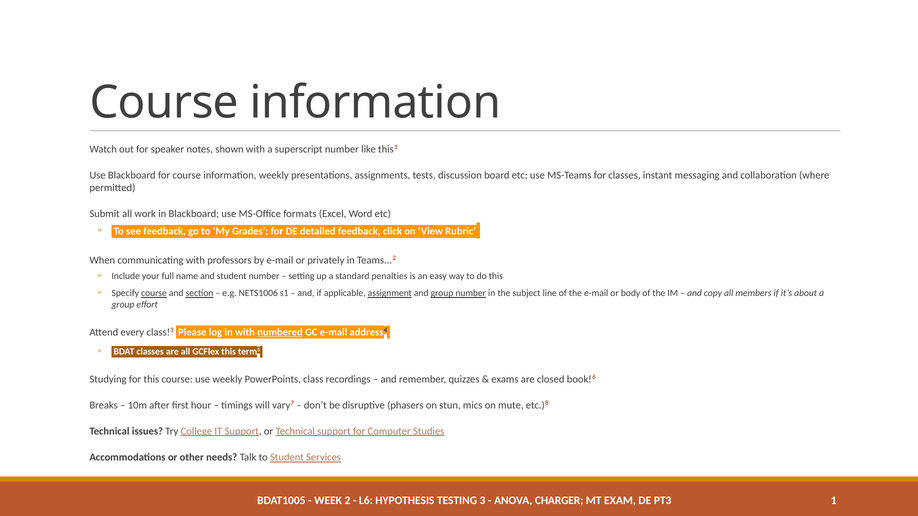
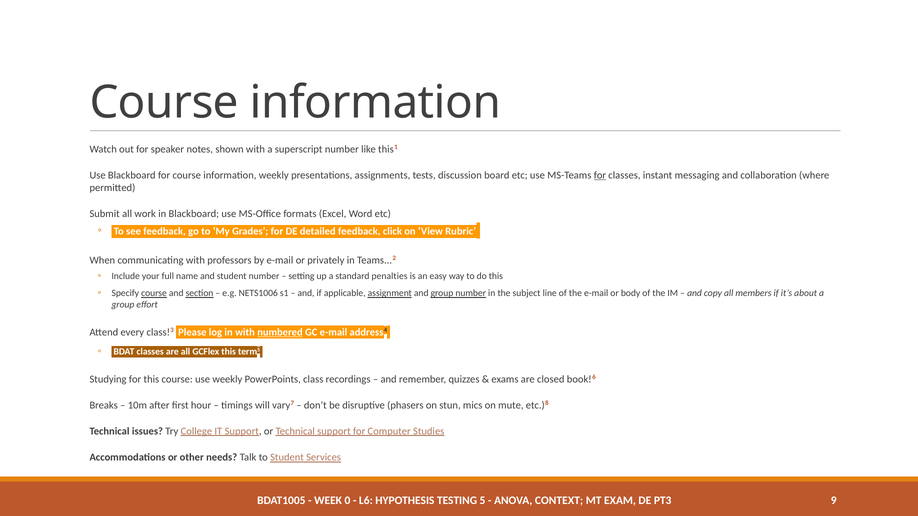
for underline: none -> present (600, 175)
2: 2 -> 0 (347, 501)
3: 3 -> 5 (483, 501)
CHARGER: CHARGER -> CONTEXT (559, 501)
1: 1 -> 9 (834, 501)
